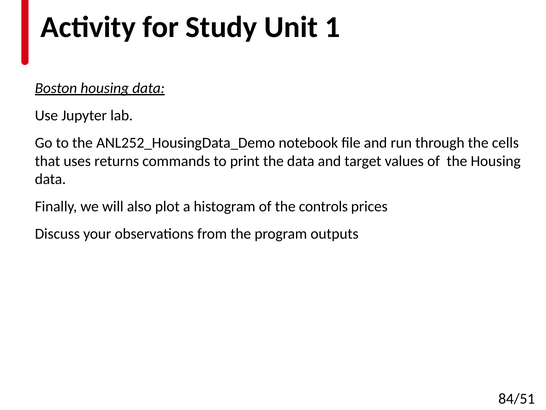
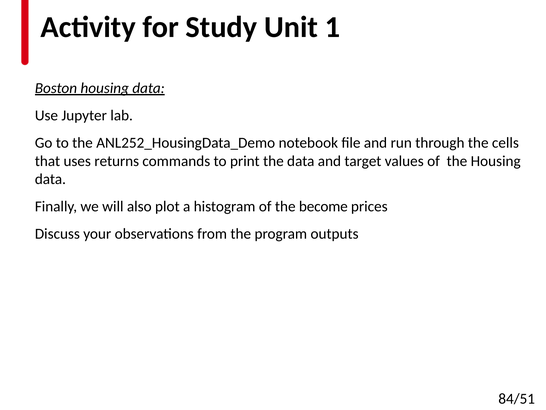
controls: controls -> become (323, 206)
